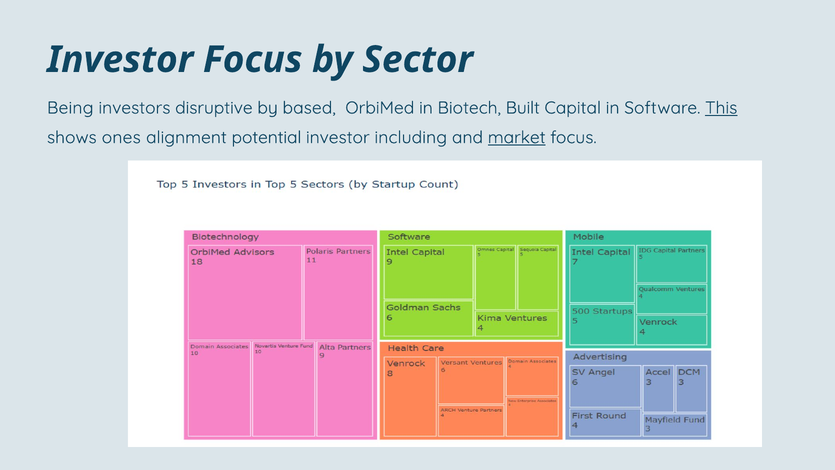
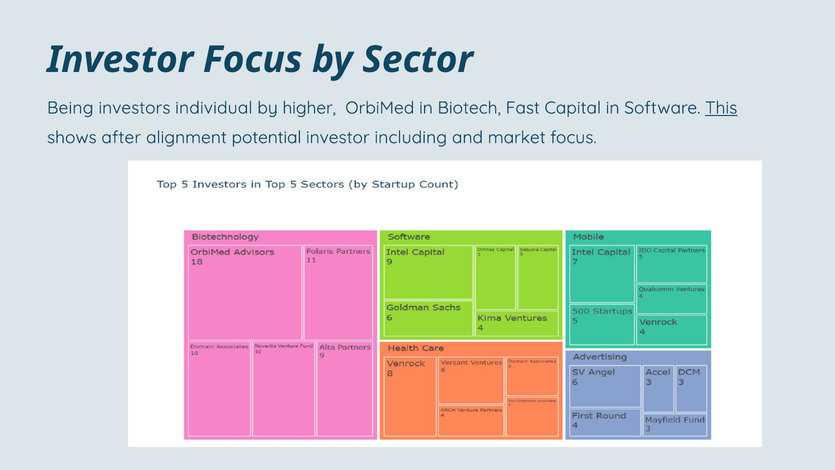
disruptive: disruptive -> individual (214, 108)
based: based -> higher (309, 108)
Built: Built -> Fast (523, 108)
ones: ones -> after (121, 137)
market underline: present -> none (517, 137)
